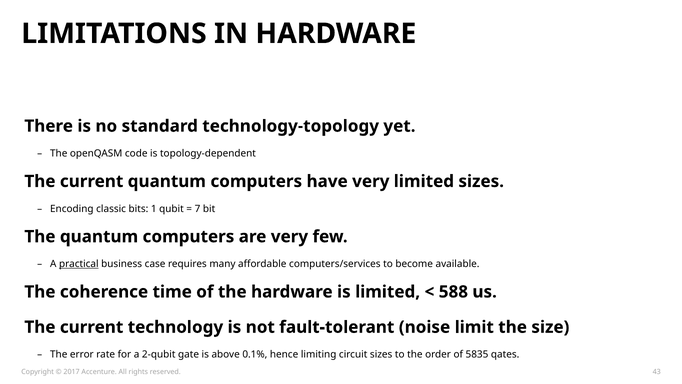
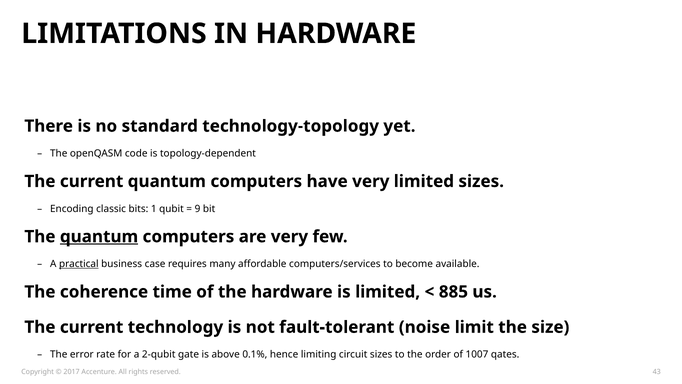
7: 7 -> 9 (197, 209)
quantum underline: none -> present (99, 236)
588: 588 -> 885 (453, 292)
5835: 5835 -> 1007 (477, 354)
